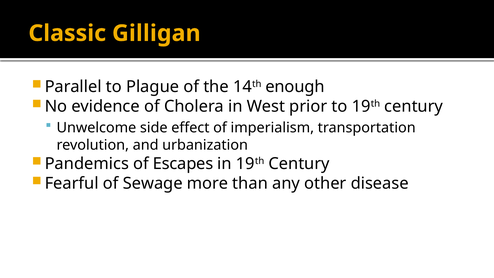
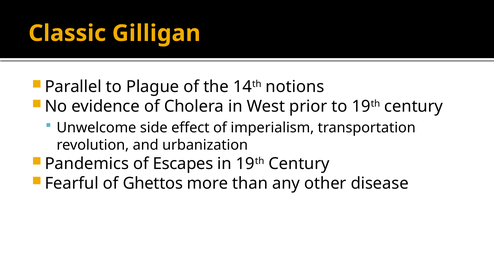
enough: enough -> notions (295, 87)
Sewage: Sewage -> Ghettos (153, 183)
